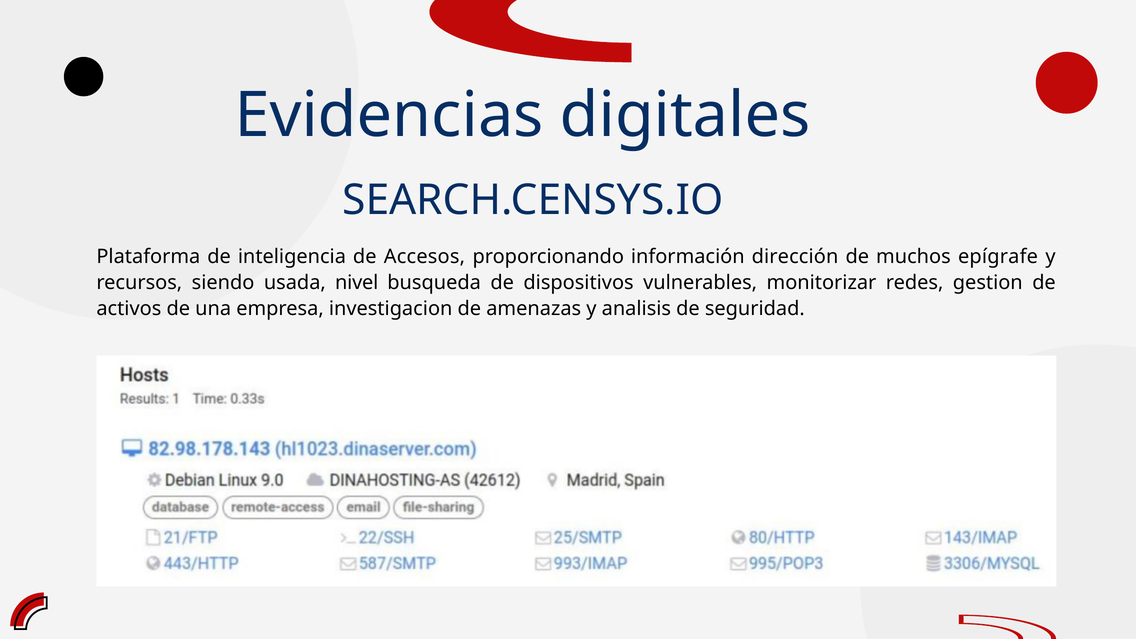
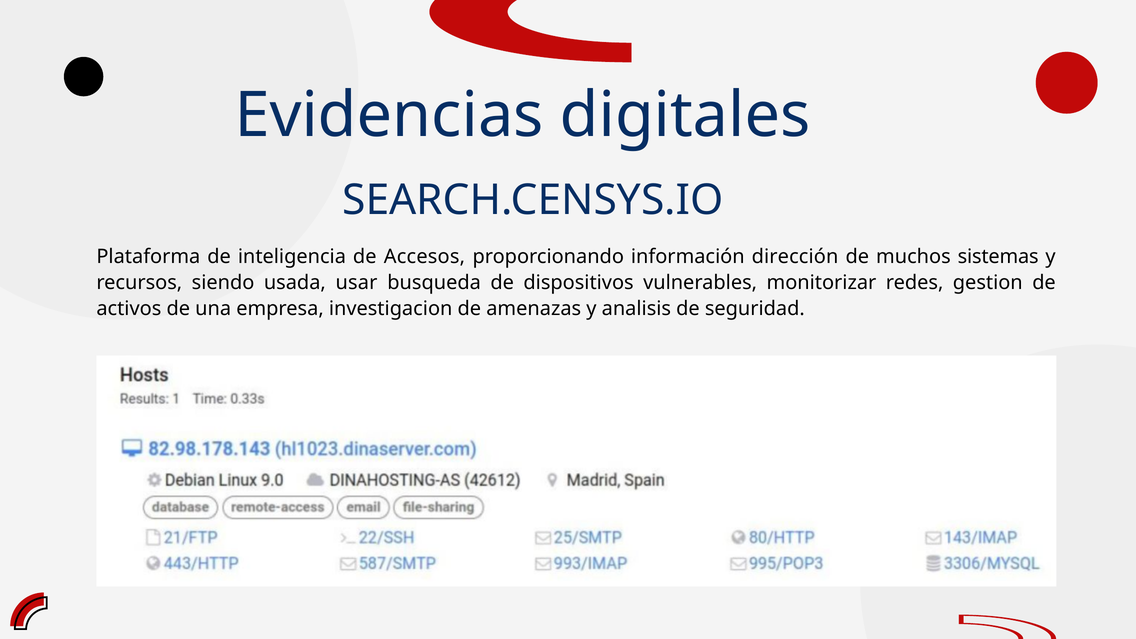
epígrafe: epígrafe -> sistemas (998, 257)
nivel: nivel -> usar (356, 283)
